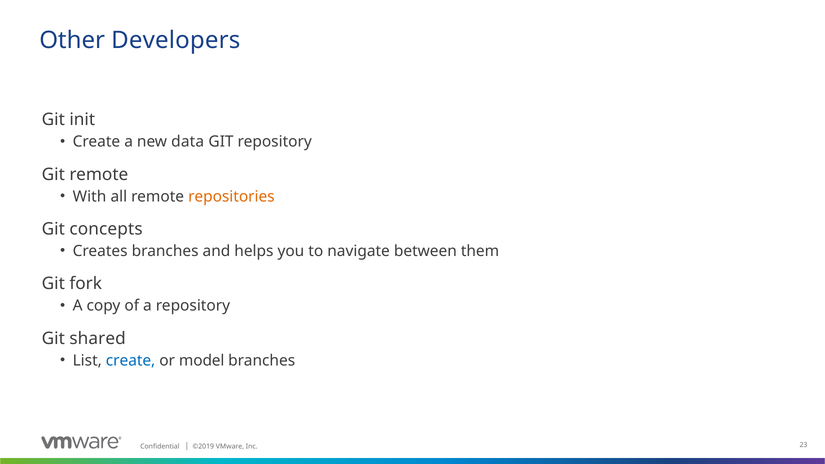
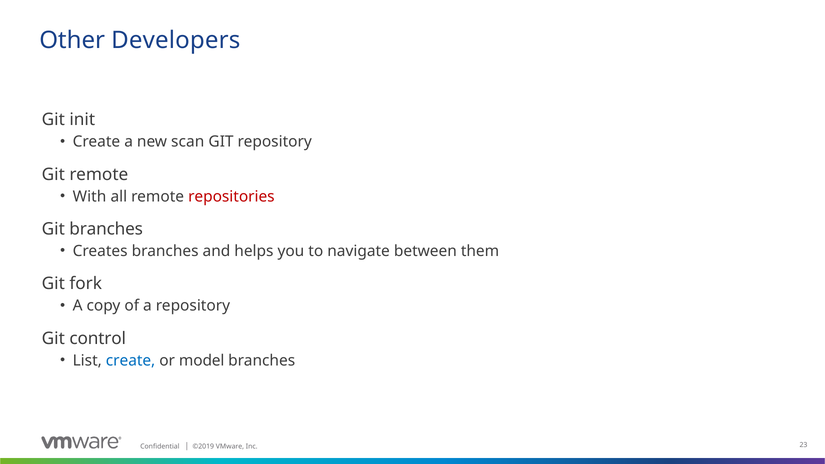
data: data -> scan (188, 142)
repositories colour: orange -> red (231, 197)
concepts: concepts -> branches (106, 229)
shared: shared -> control (98, 339)
